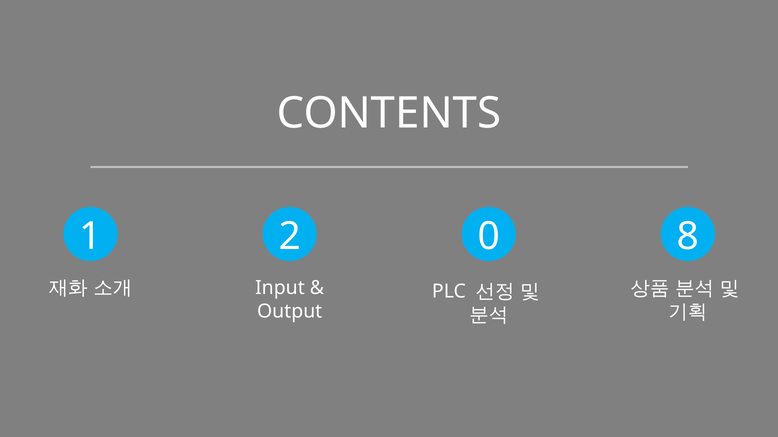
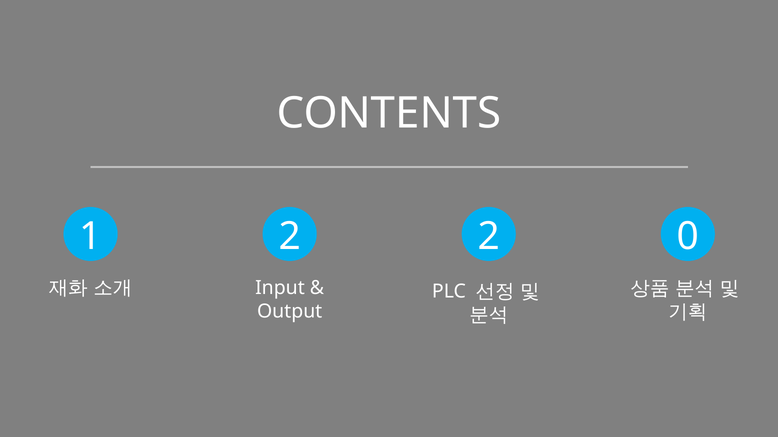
2 0: 0 -> 2 (489, 237)
8: 8 -> 0 (688, 237)
